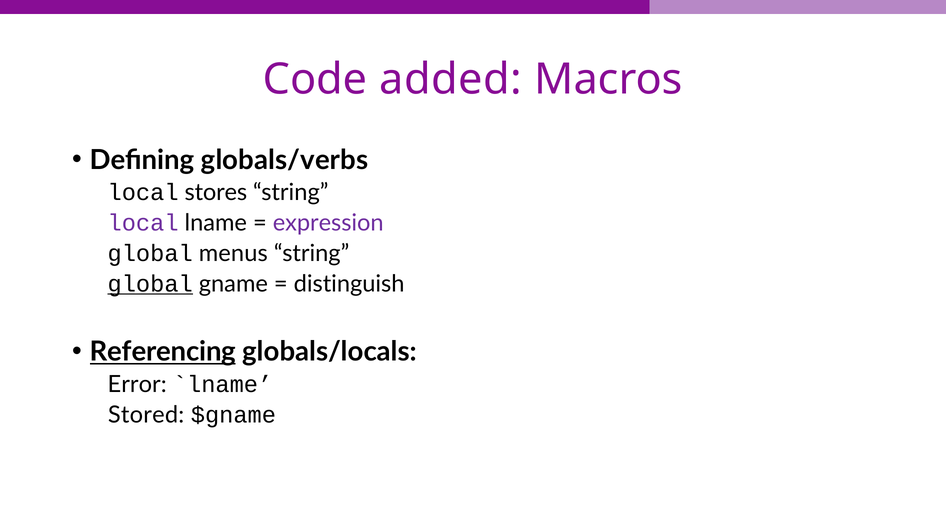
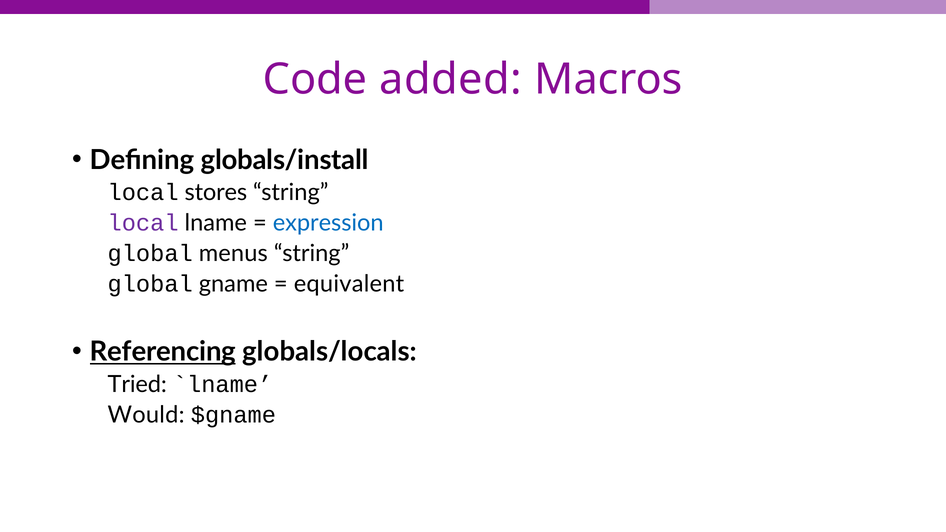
globals/verbs: globals/verbs -> globals/install (285, 160)
expression colour: purple -> blue (328, 223)
global underline: present -> none (150, 284)
distinguish: distinguish -> equivalent (349, 284)
Error: Error -> Tried (137, 384)
Stored: Stored -> Would (146, 415)
